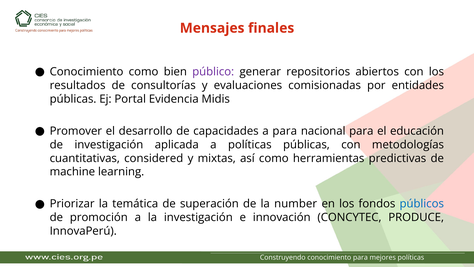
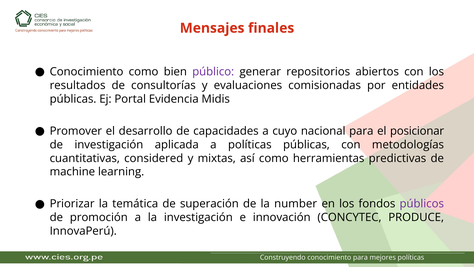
a para: para -> cuyo (285, 131)
educación: educación -> posicionar (417, 131)
públicos colour: blue -> purple (422, 204)
